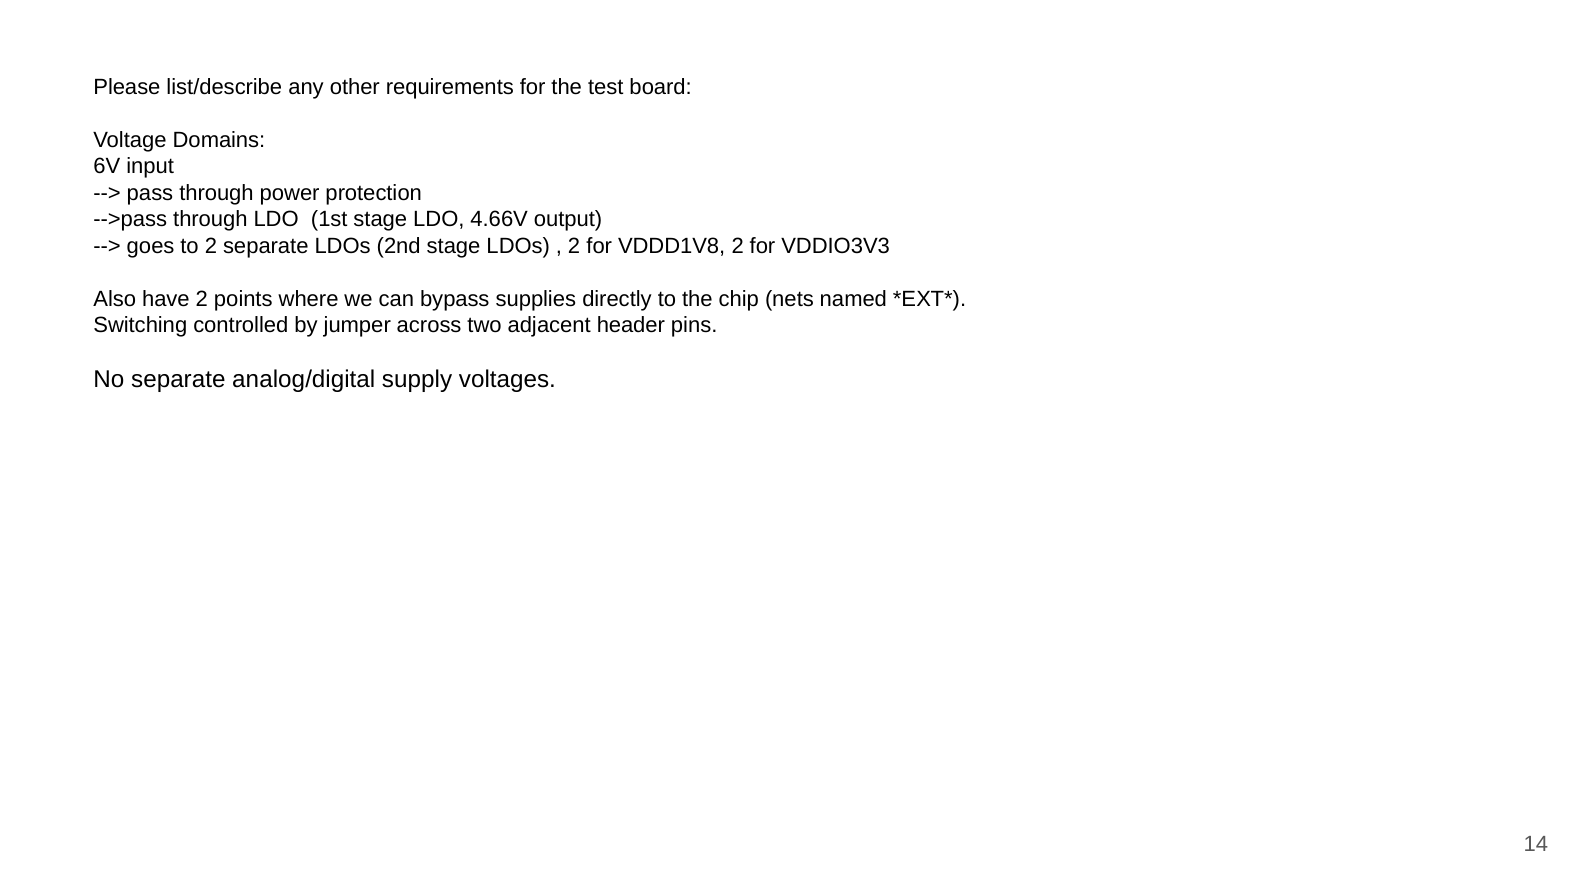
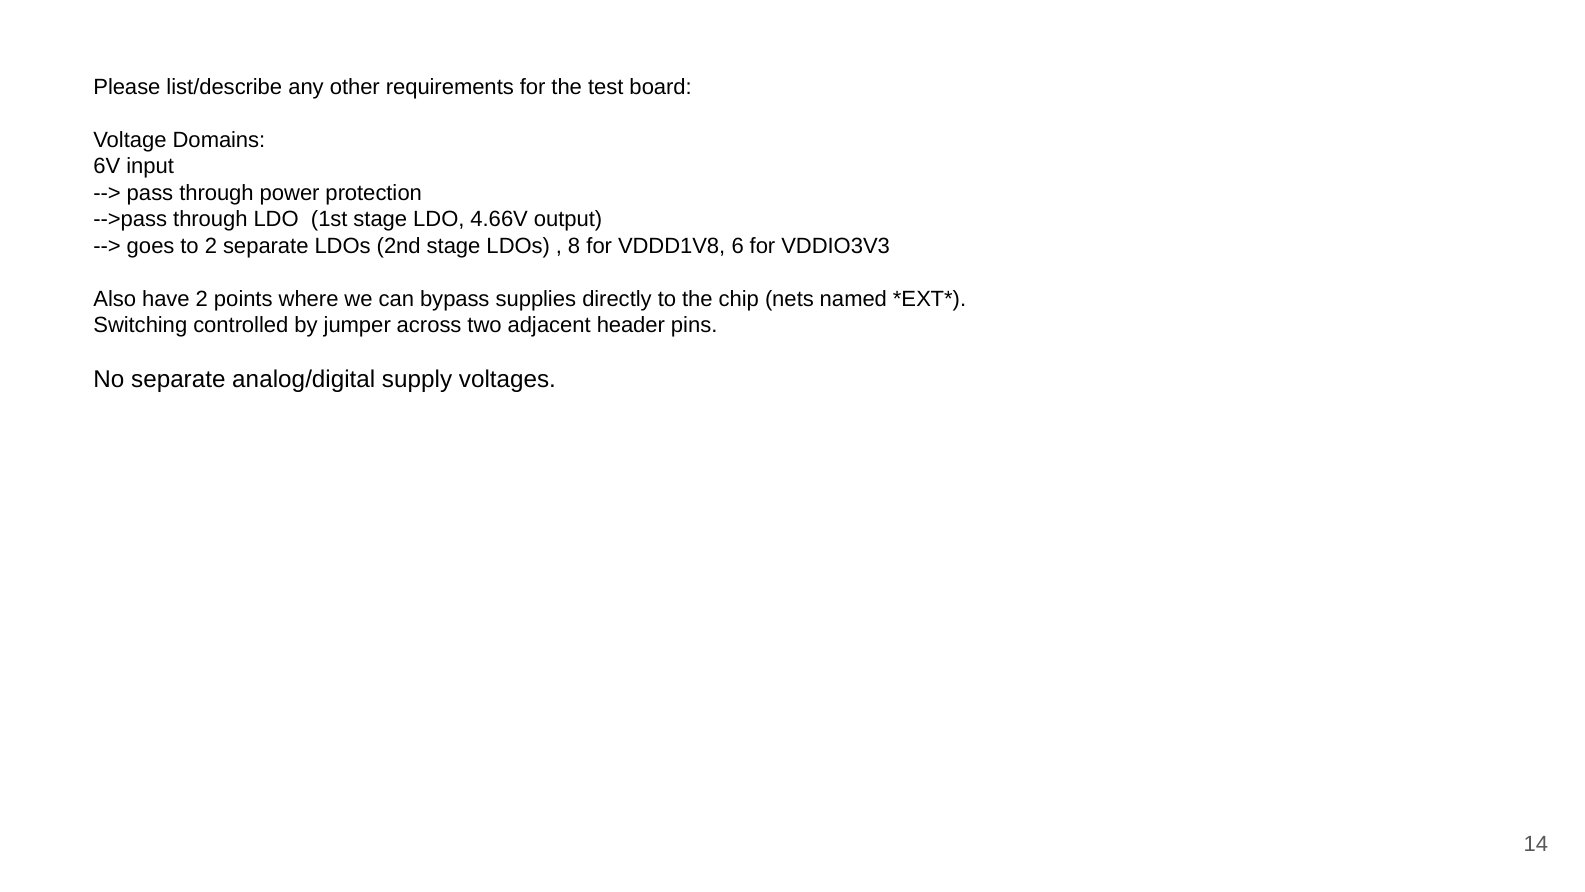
2: 2 -> 8 (574, 246)
VDDD1V8 2: 2 -> 6 (738, 246)
